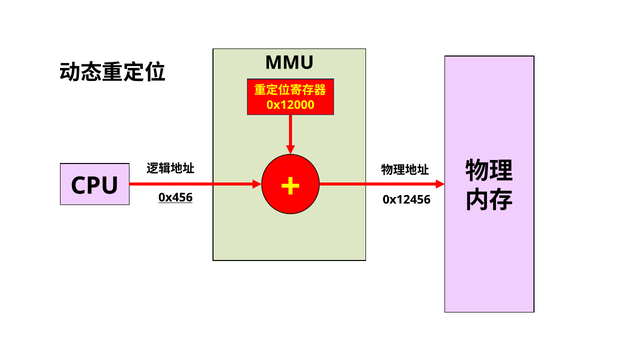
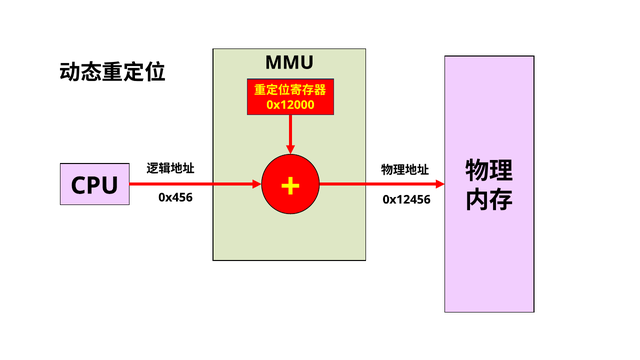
0x456 underline: present -> none (176, 197)
